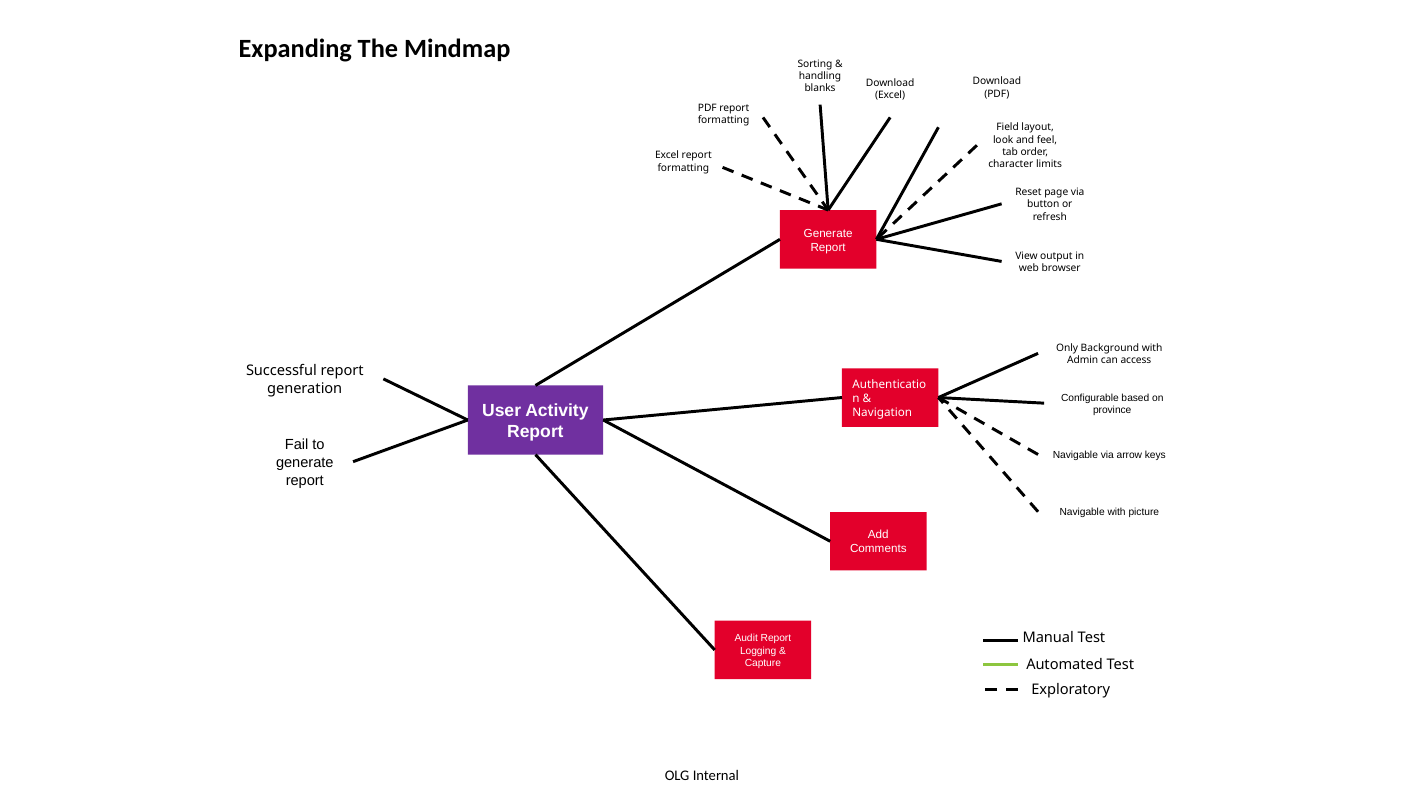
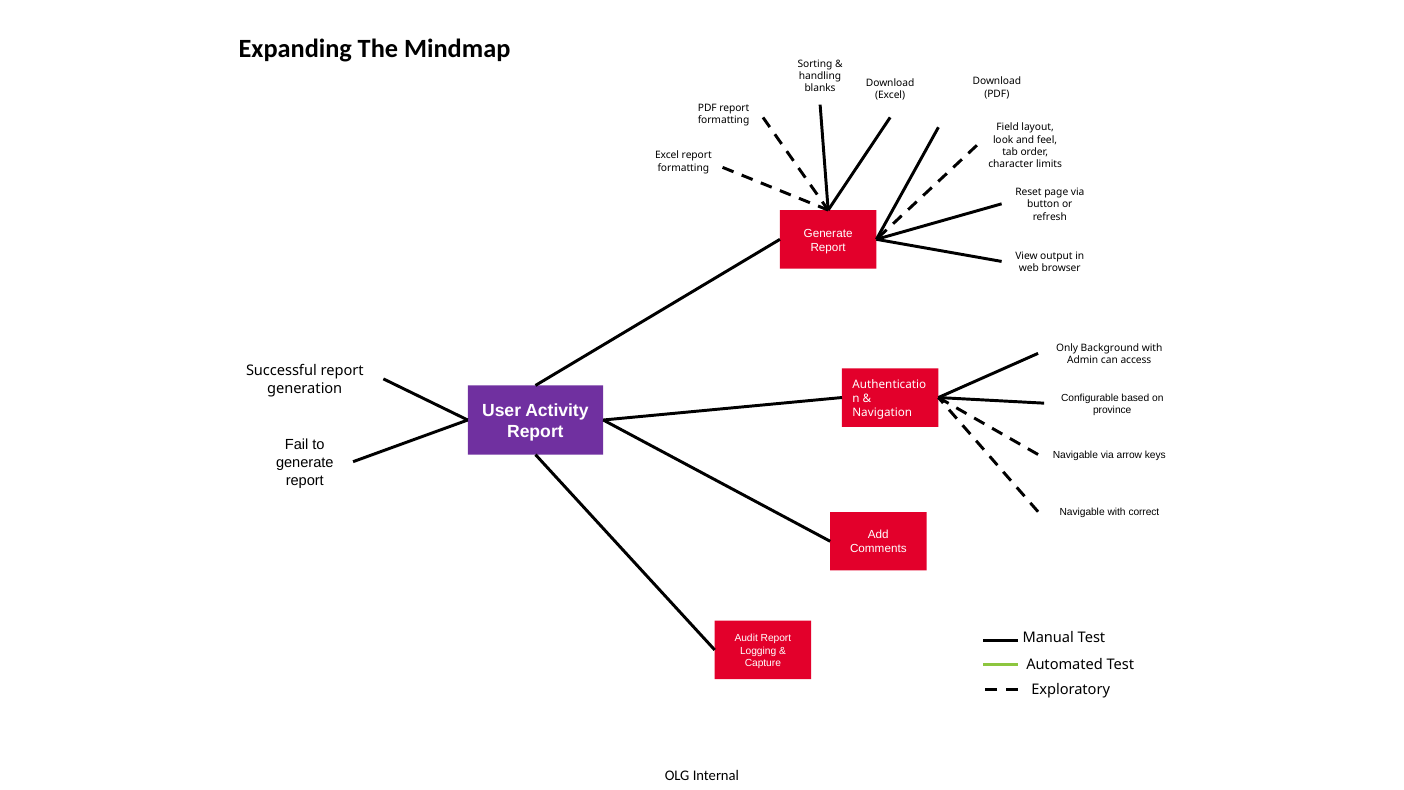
picture: picture -> correct (1144, 512)
